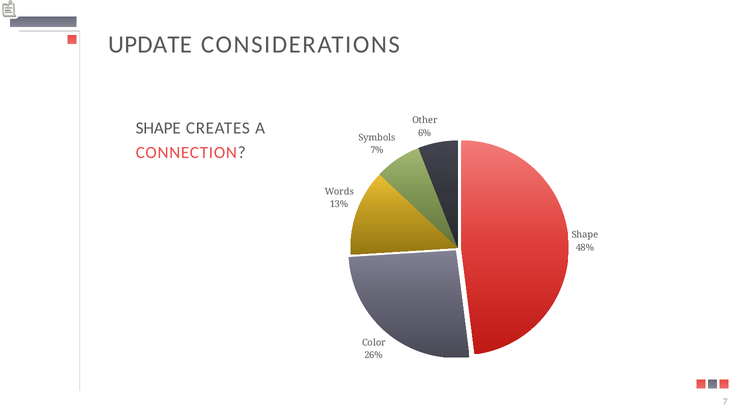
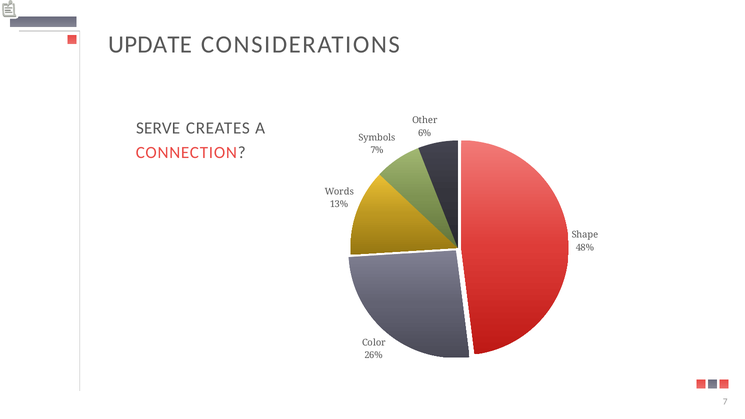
SHAPE: SHAPE -> SERVE (158, 128)
